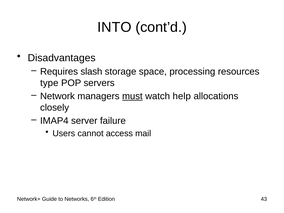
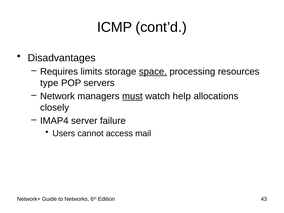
INTO: INTO -> ICMP (115, 27)
slash: slash -> limits (91, 72)
space underline: none -> present (153, 72)
